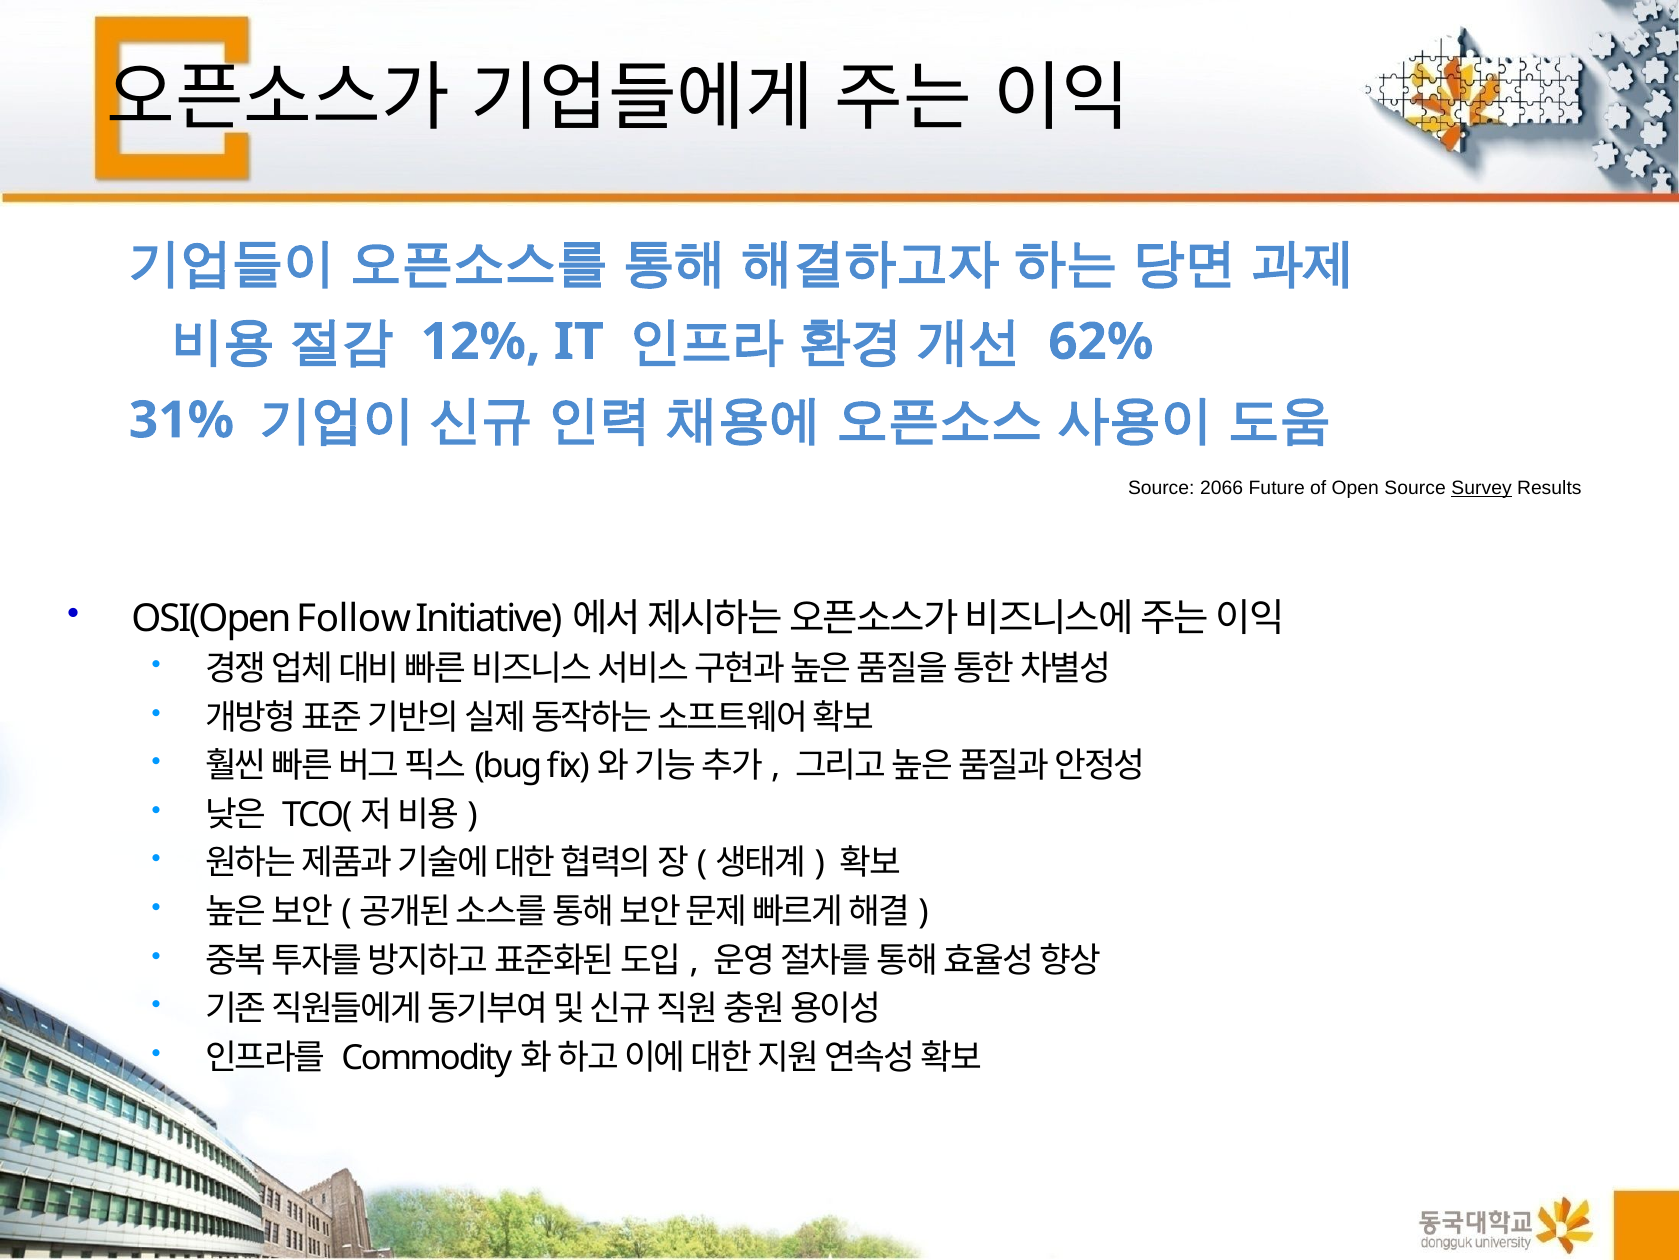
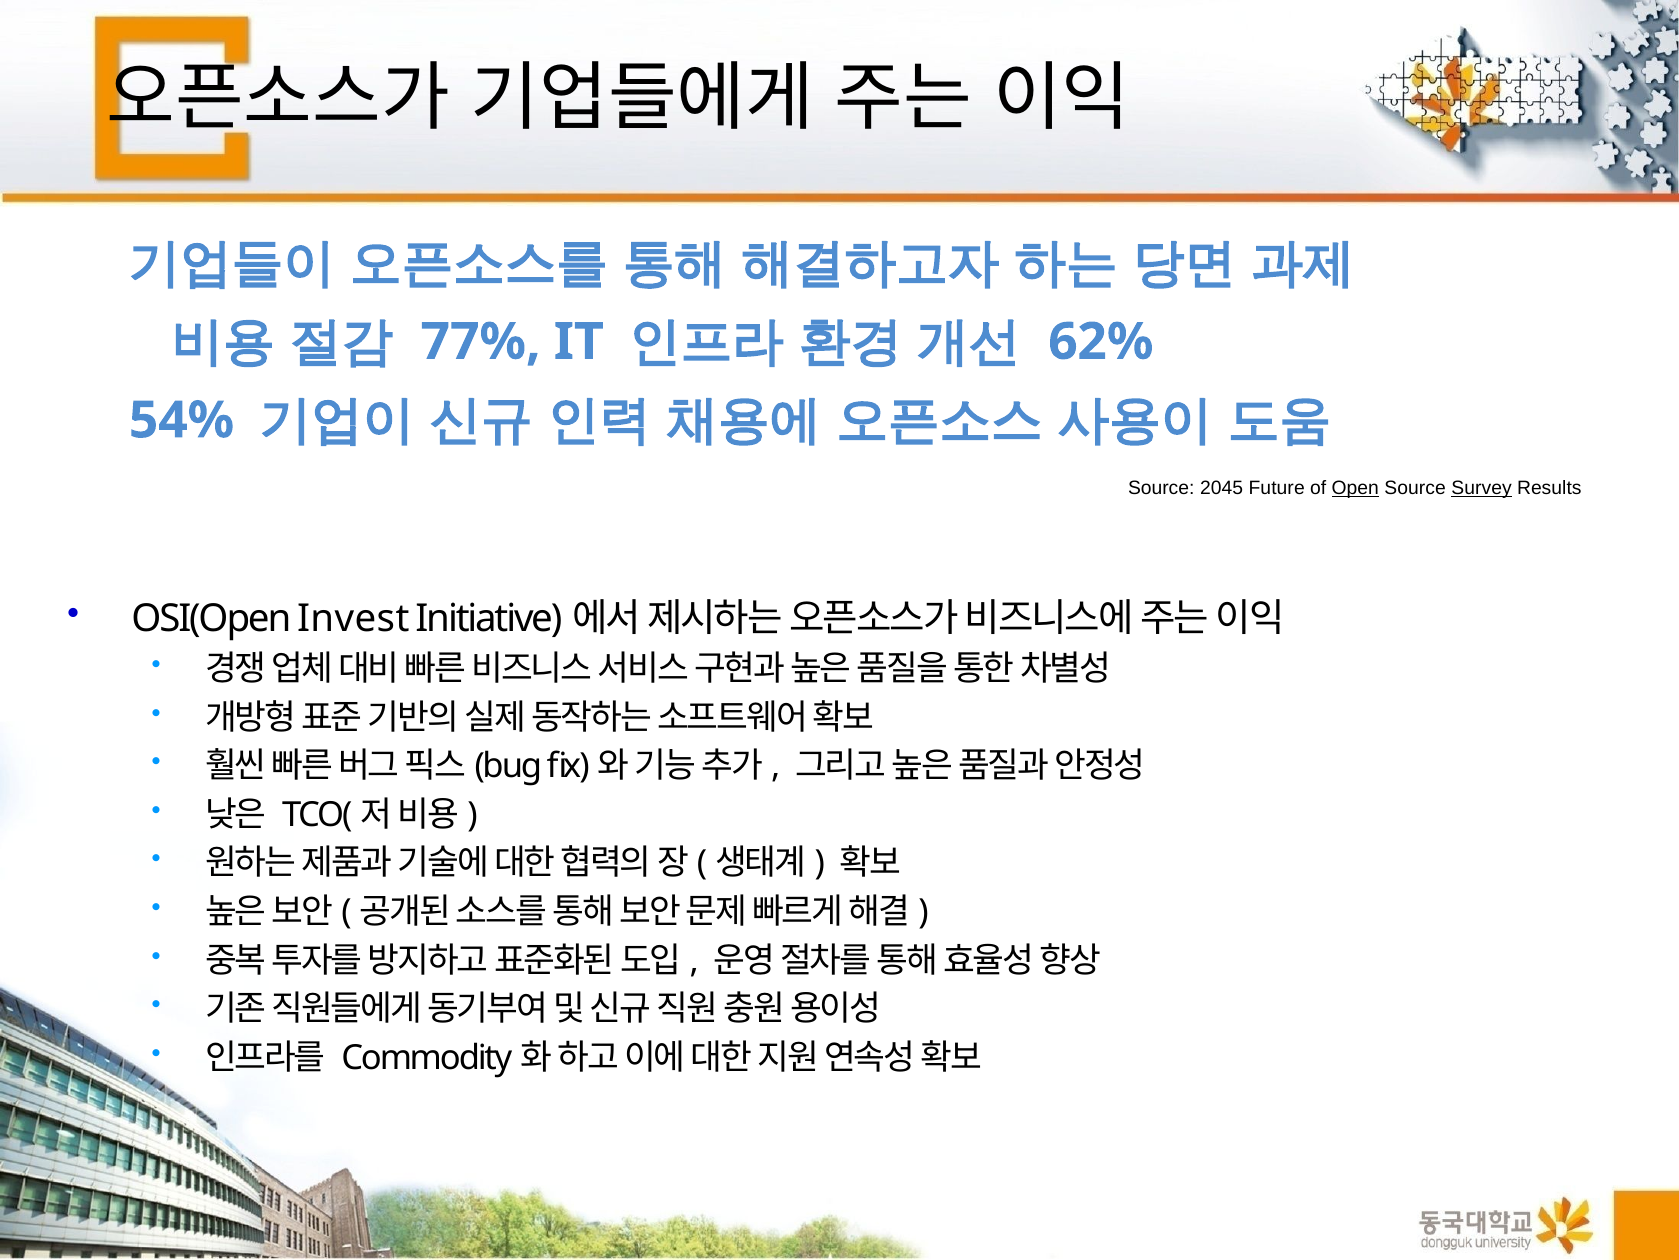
12%: 12% -> 77% (481, 342)
31%: 31% -> 54% (181, 420)
2066: 2066 -> 2045 (1222, 488)
Open underline: none -> present (1355, 488)
Follow: Follow -> Invest (353, 618)
